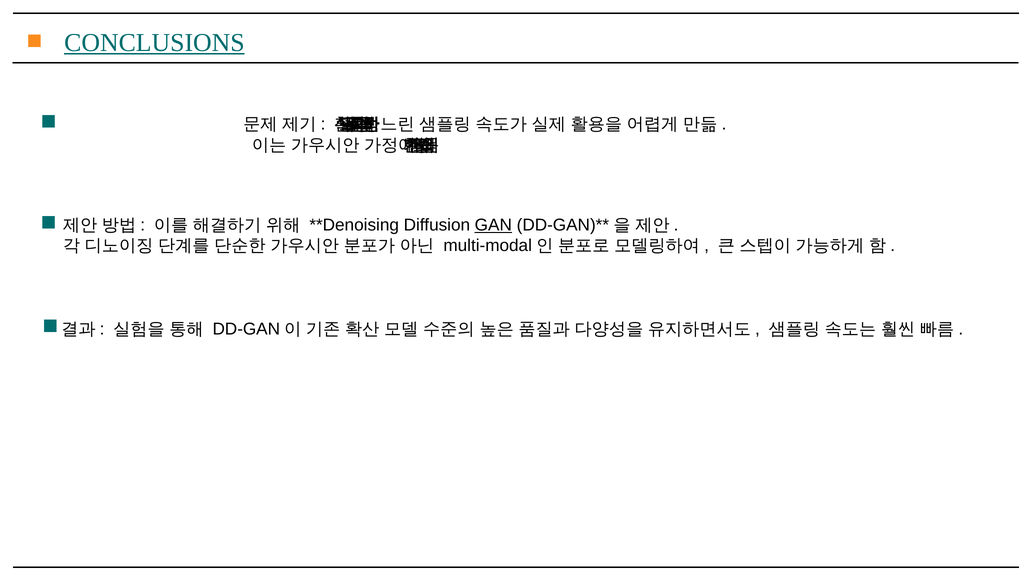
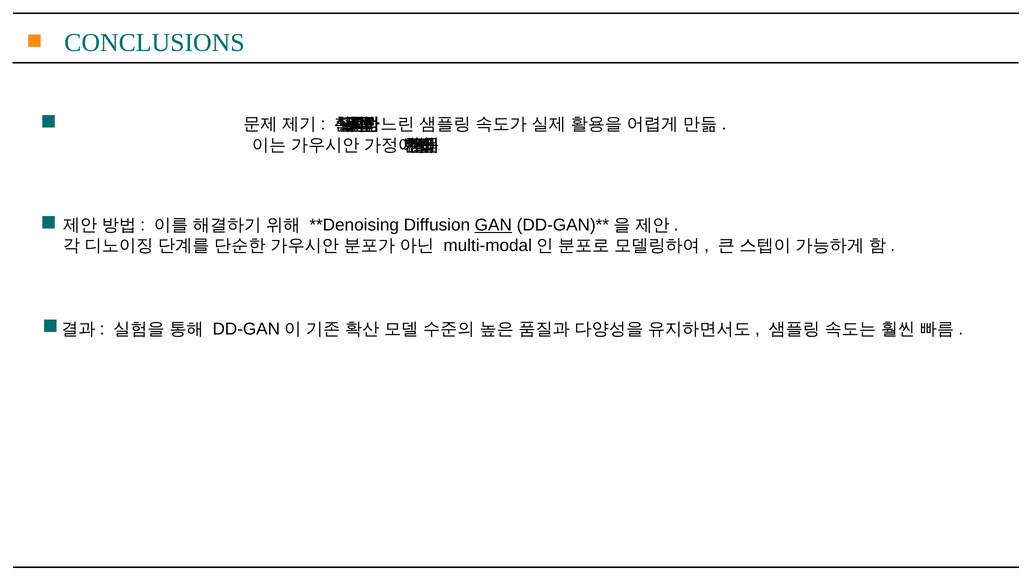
CONCLUSIONS underline: present -> none (154, 43)
